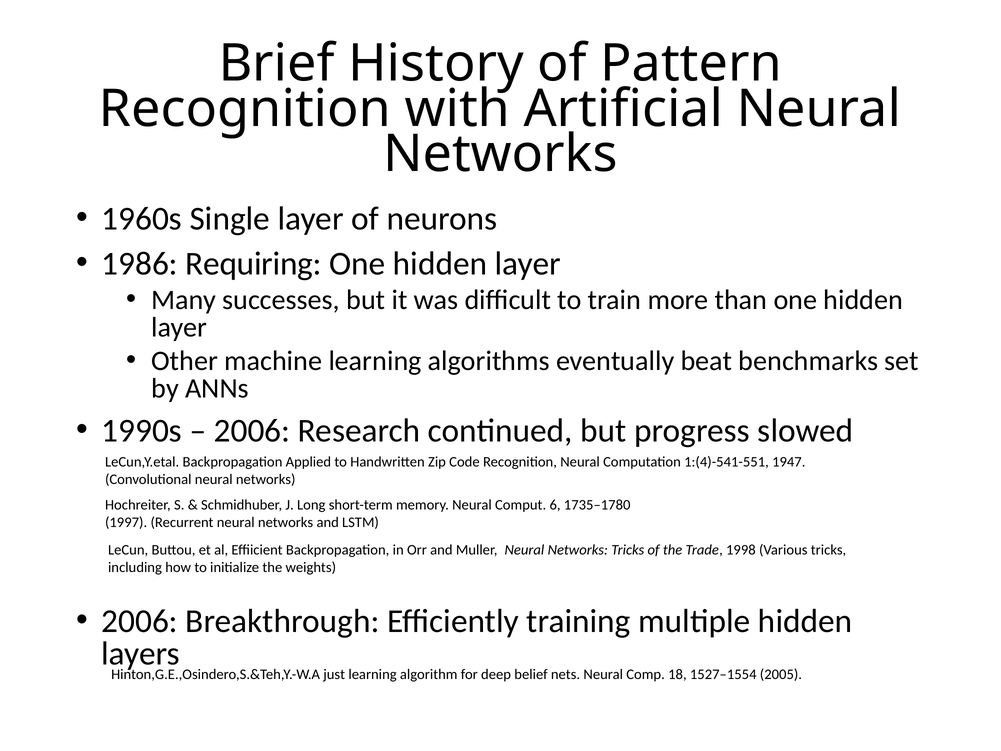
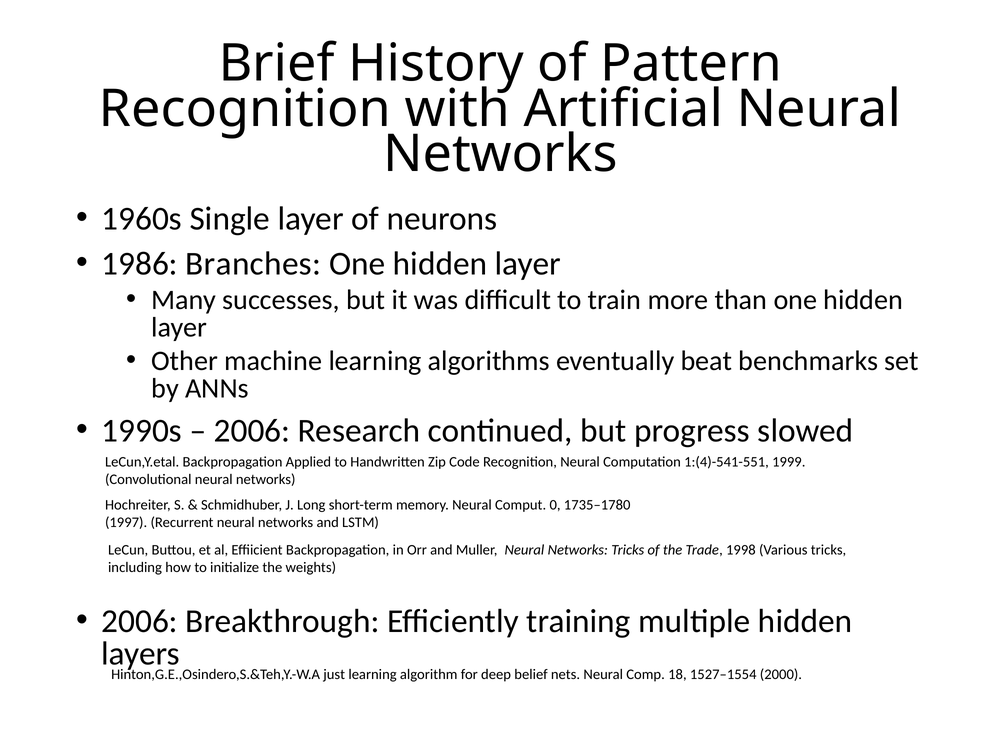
Requiring: Requiring -> Branches (253, 264)
1947: 1947 -> 1999 (789, 462)
6: 6 -> 0 (555, 505)
2005: 2005 -> 2000 (781, 674)
